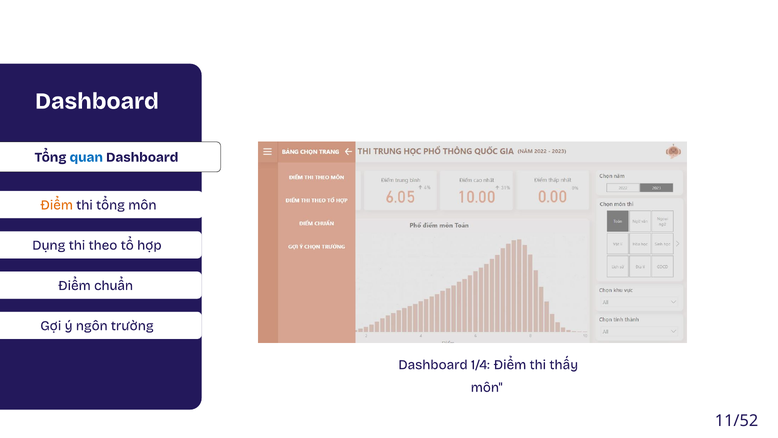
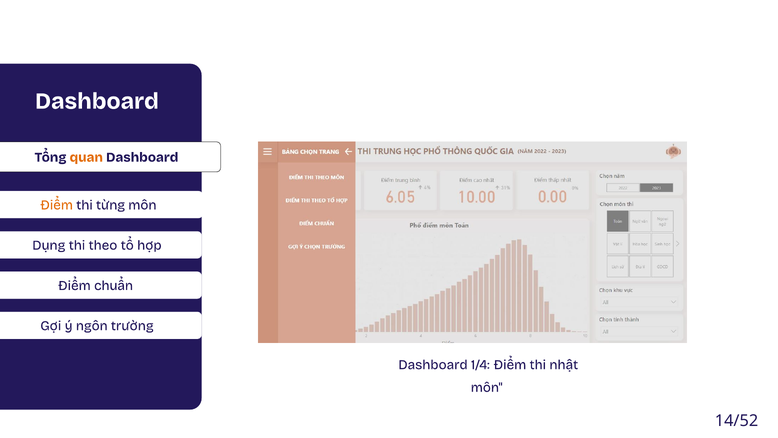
quan colour: blue -> orange (86, 157)
thi tổng: tổng -> từng (111, 205)
thấy: thấy -> nhật (564, 364)
11/52: 11/52 -> 14/52 (737, 421)
